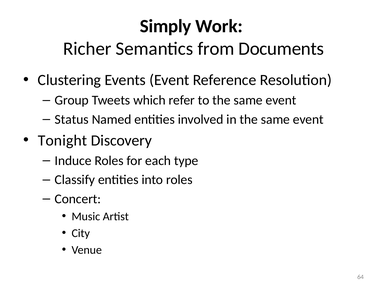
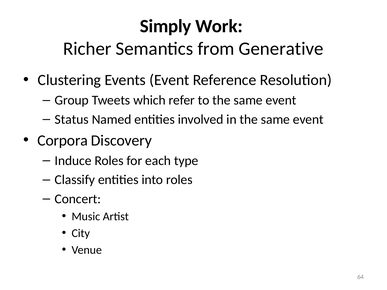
Documents: Documents -> Generative (281, 49)
Tonight: Tonight -> Corpora (63, 141)
